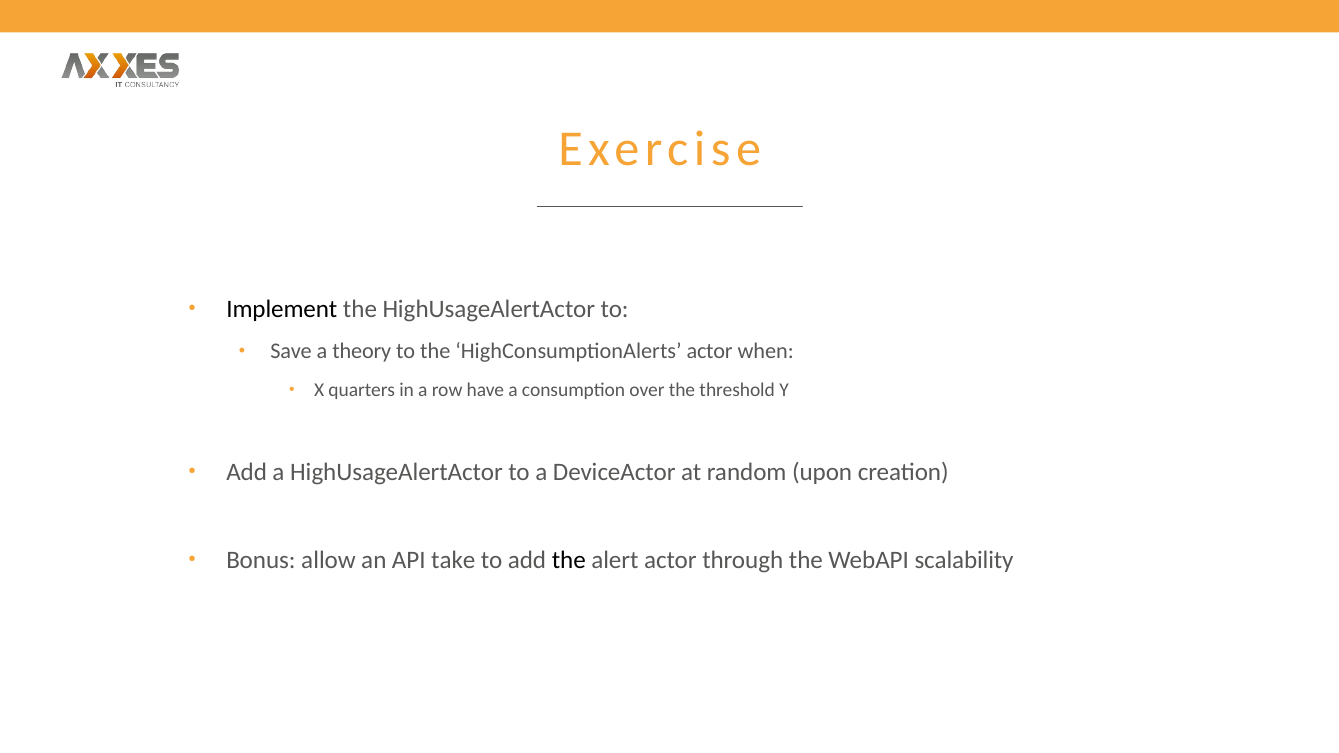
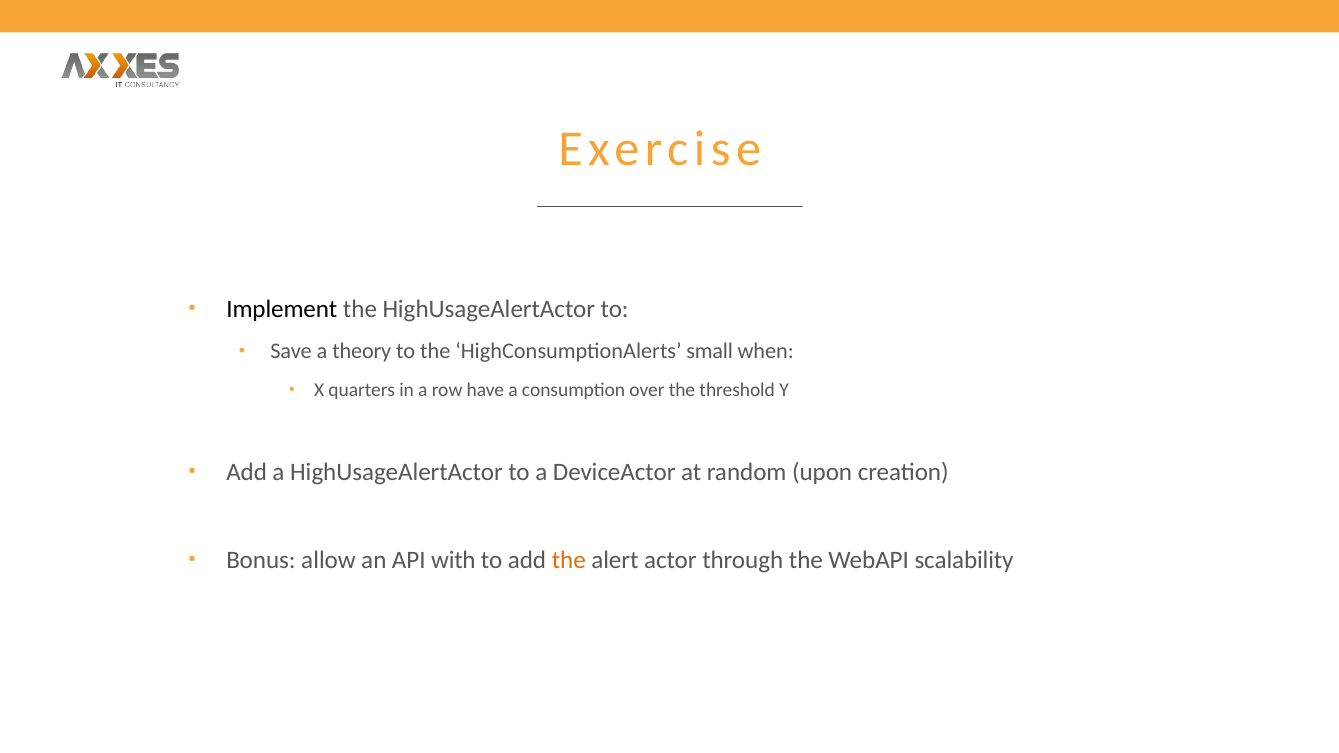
HighConsumptionAlerts actor: actor -> small (710, 352)
take: take -> with (453, 561)
the colour: black -> orange (569, 561)
